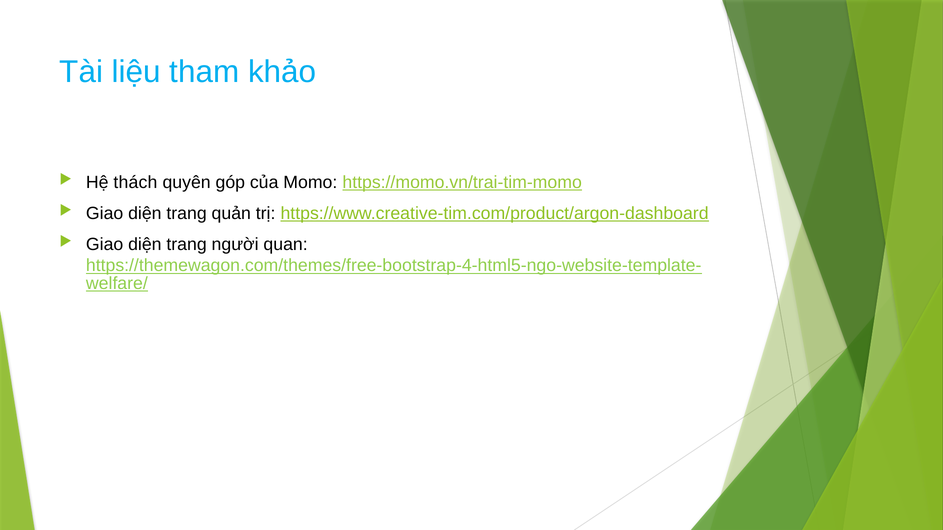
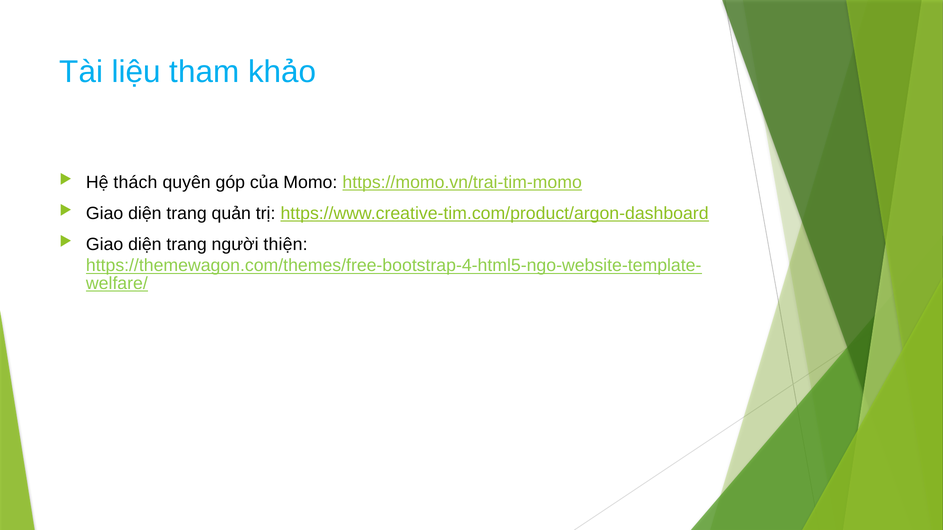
quan: quan -> thiện (286, 245)
